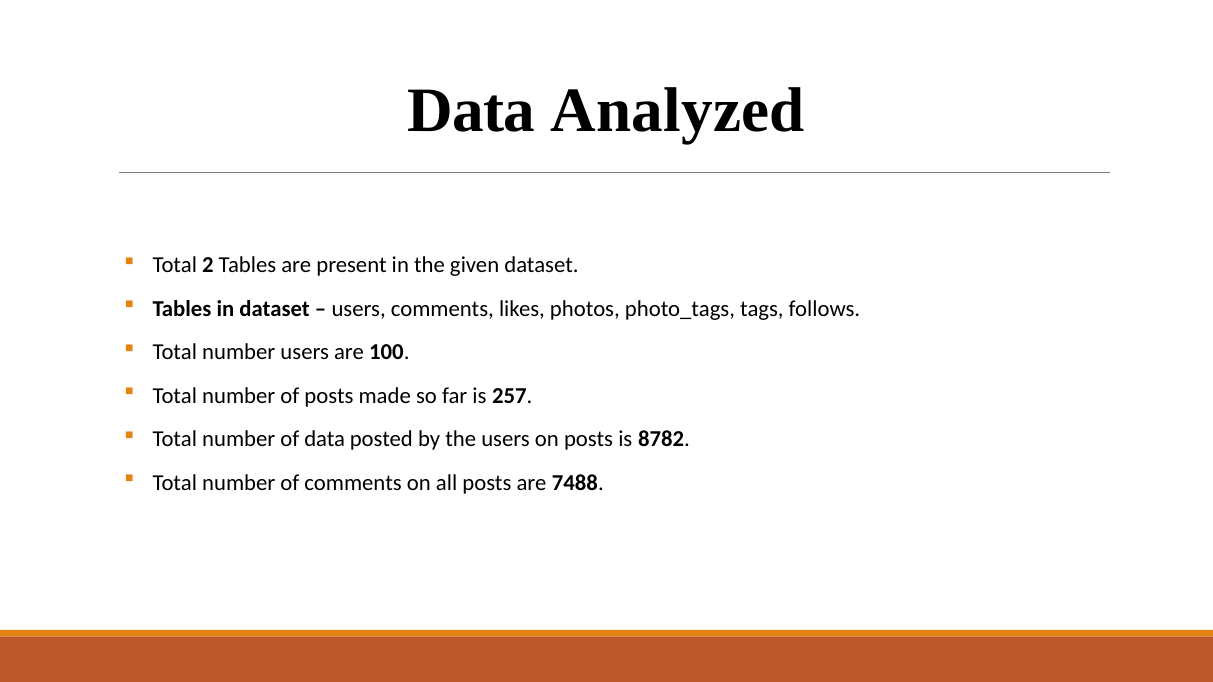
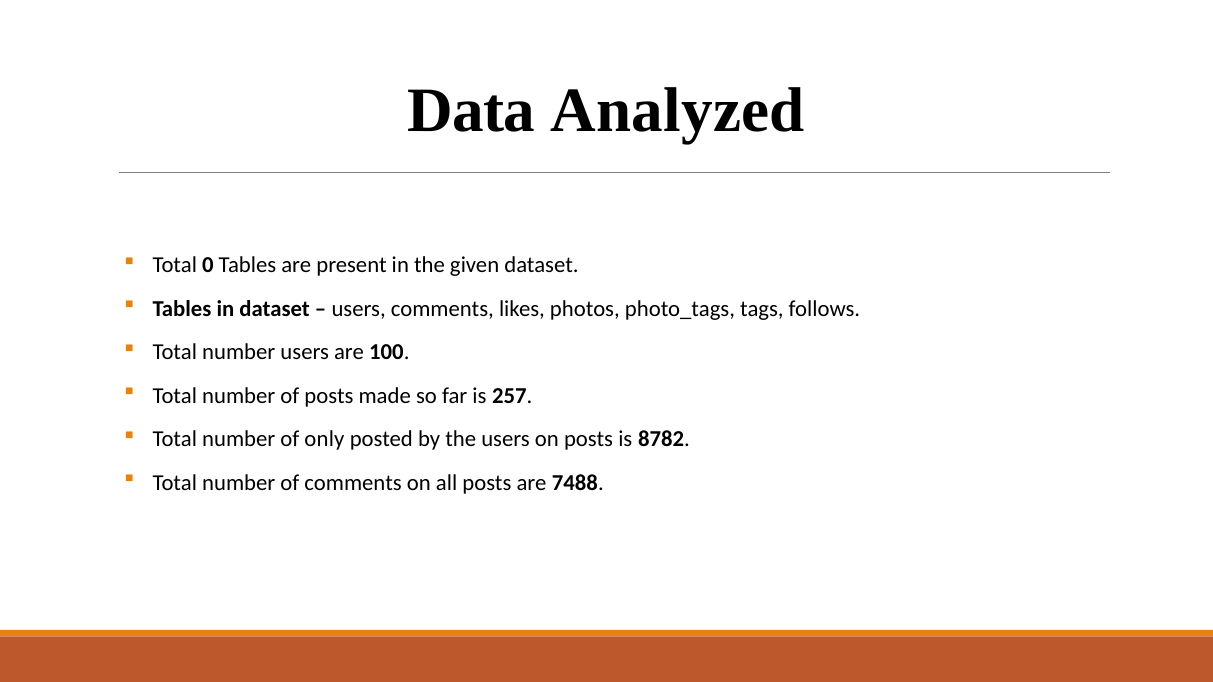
2: 2 -> 0 (208, 266)
of data: data -> only (324, 439)
